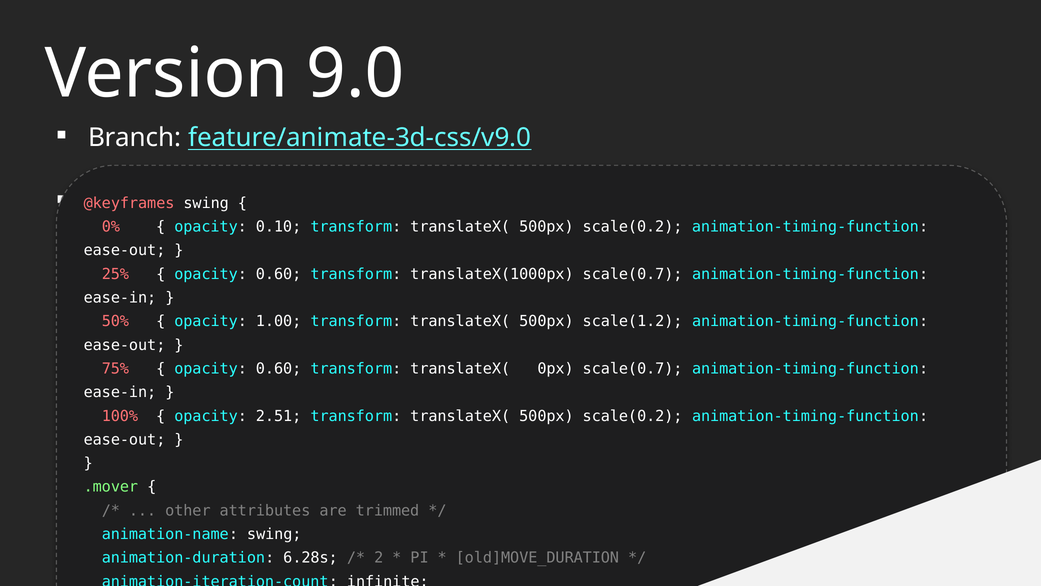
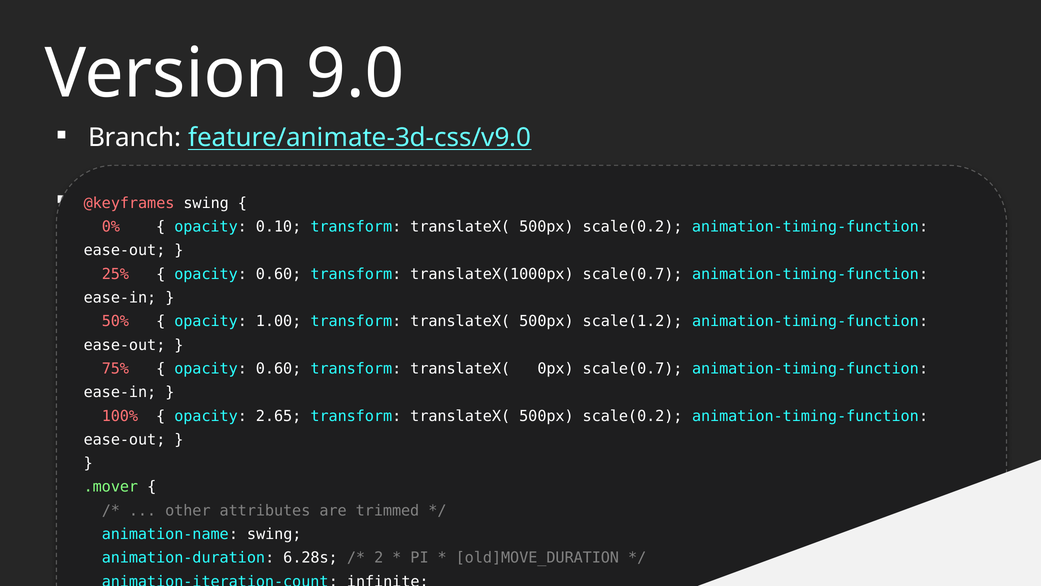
2.51: 2.51 -> 2.65 (279, 416)
